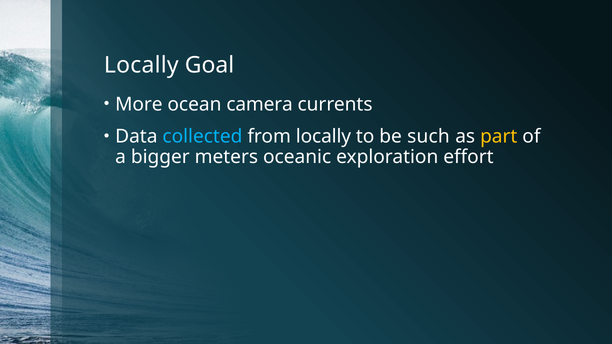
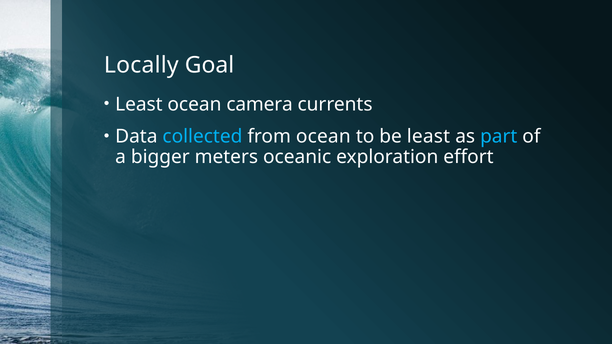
More: More -> Least (139, 104)
from locally: locally -> ocean (323, 136)
be such: such -> least (428, 136)
part colour: yellow -> light blue (499, 136)
